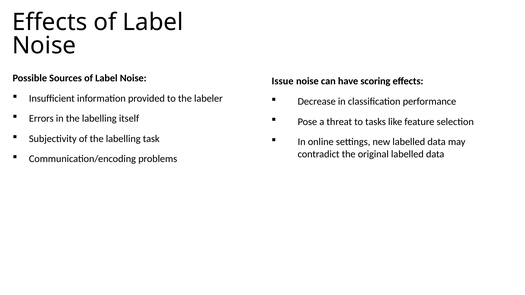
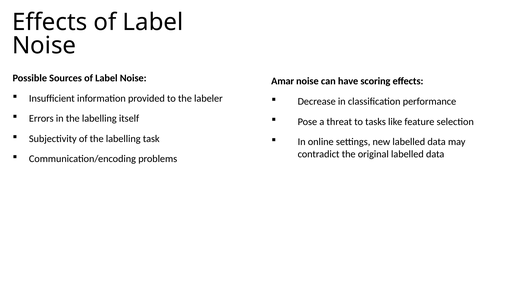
Issue: Issue -> Amar (283, 81)
